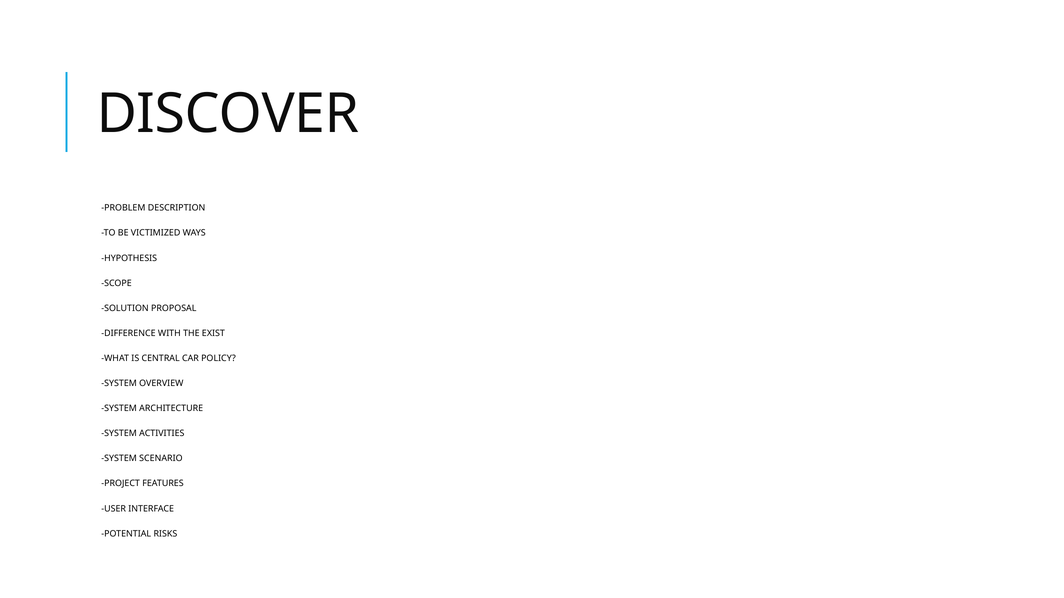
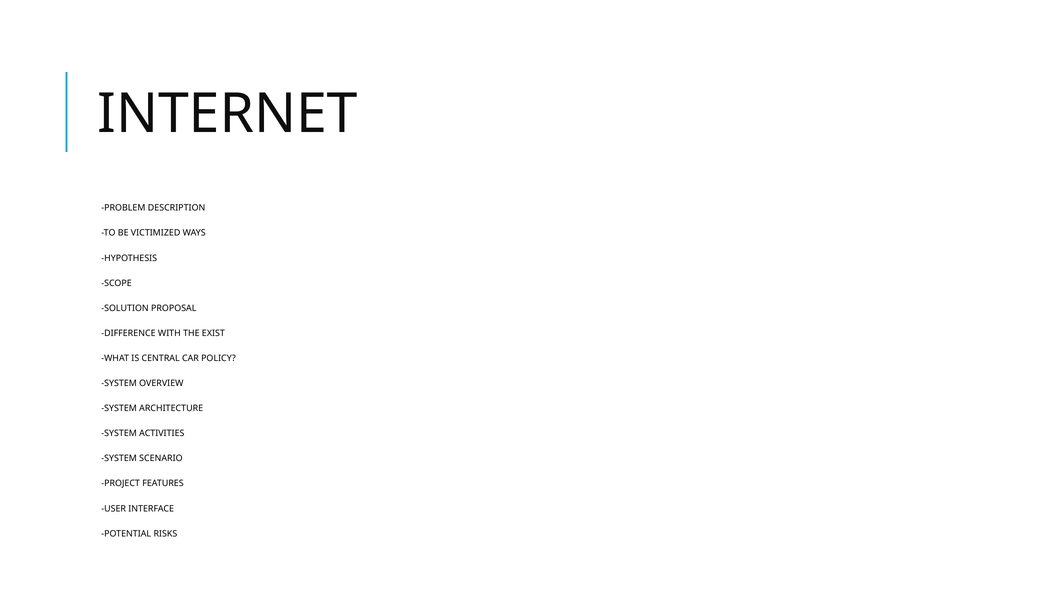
DISCOVER: DISCOVER -> INTERNET (228, 114)
